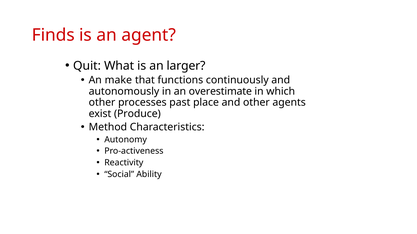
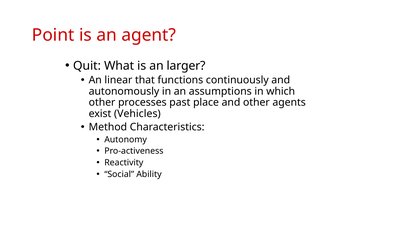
Finds: Finds -> Point (53, 35)
make: make -> linear (118, 80)
overestimate: overestimate -> assumptions (220, 92)
Produce: Produce -> Vehicles (137, 114)
